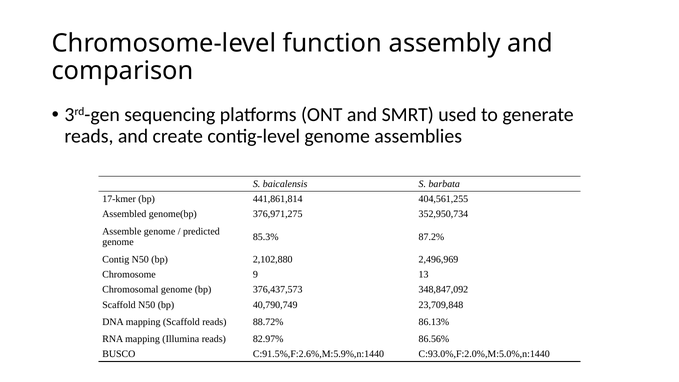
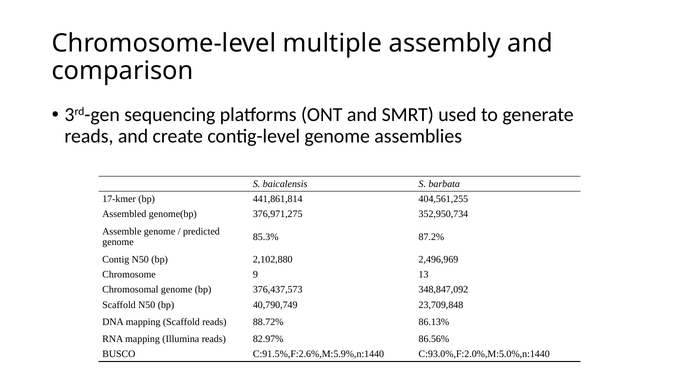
function: function -> multiple (332, 43)
